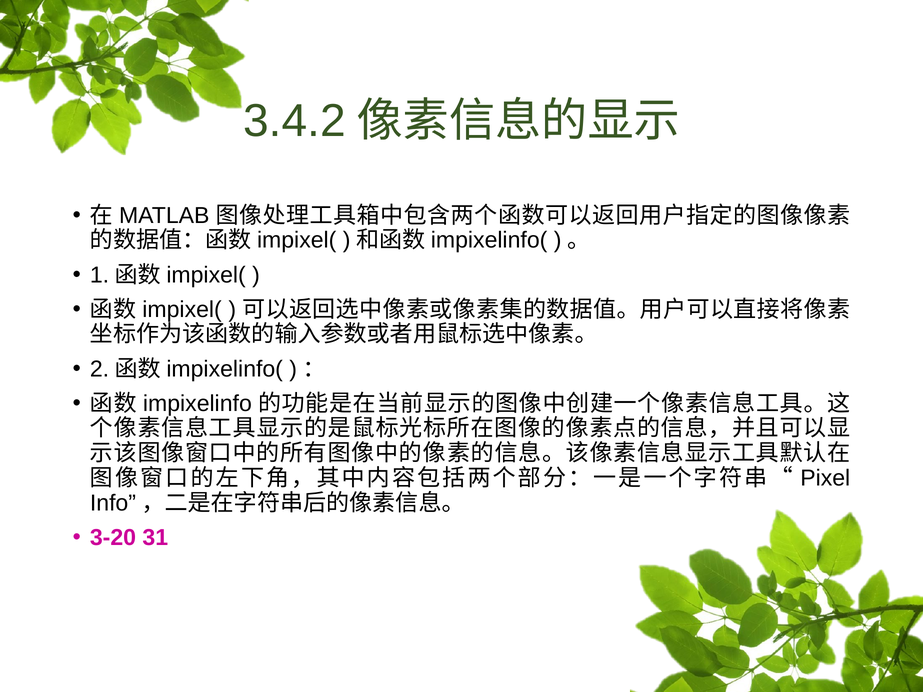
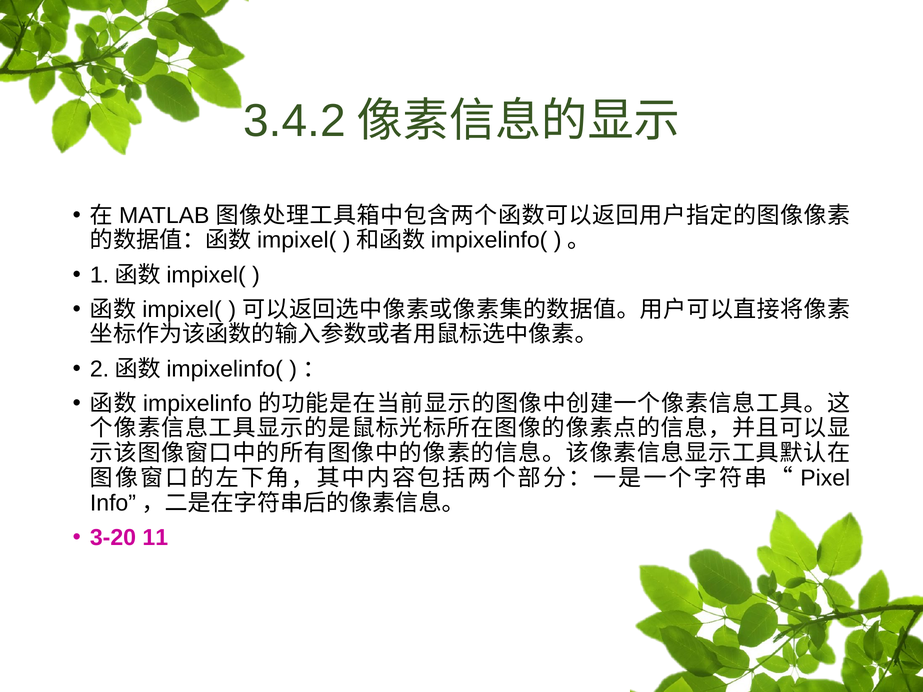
31: 31 -> 11 (155, 538)
